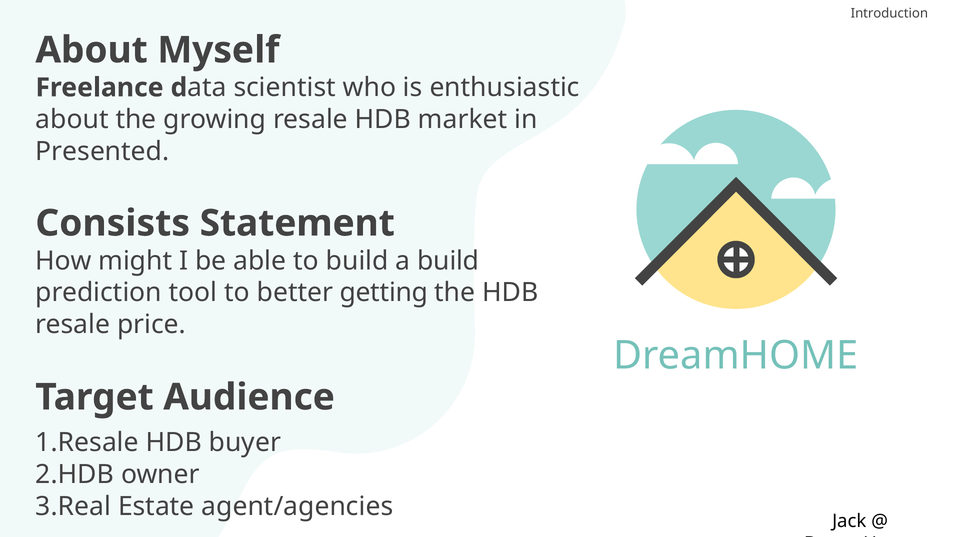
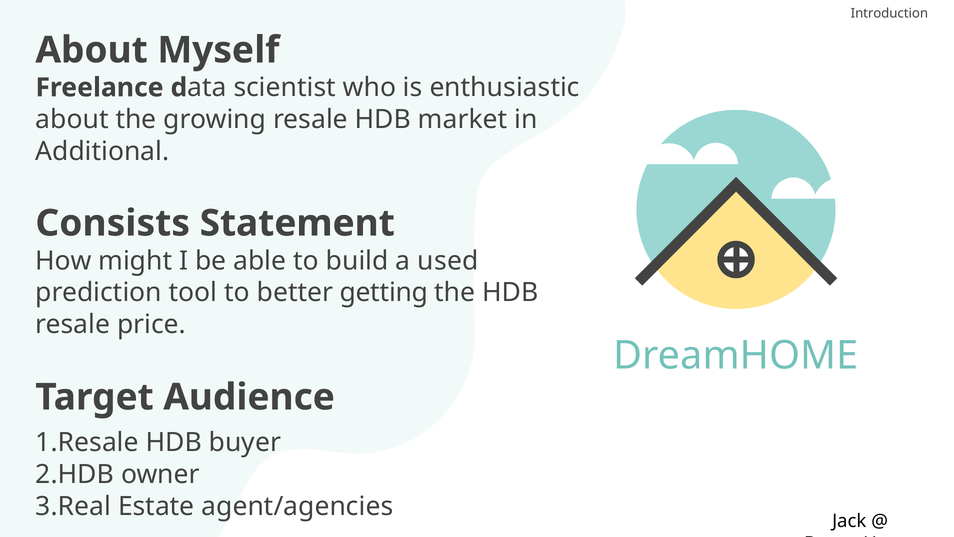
Presented: Presented -> Additional (102, 151)
a build: build -> used (448, 261)
